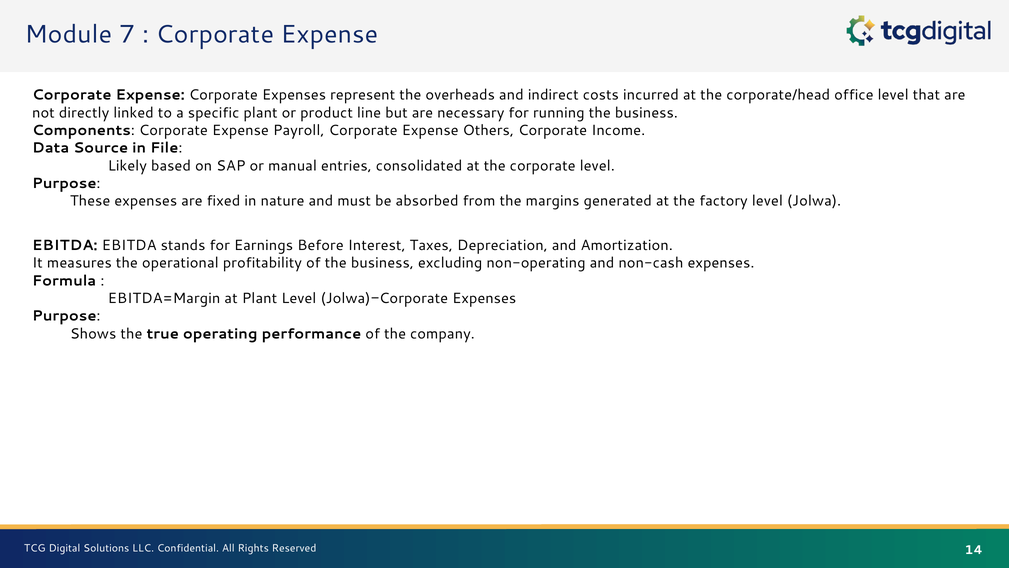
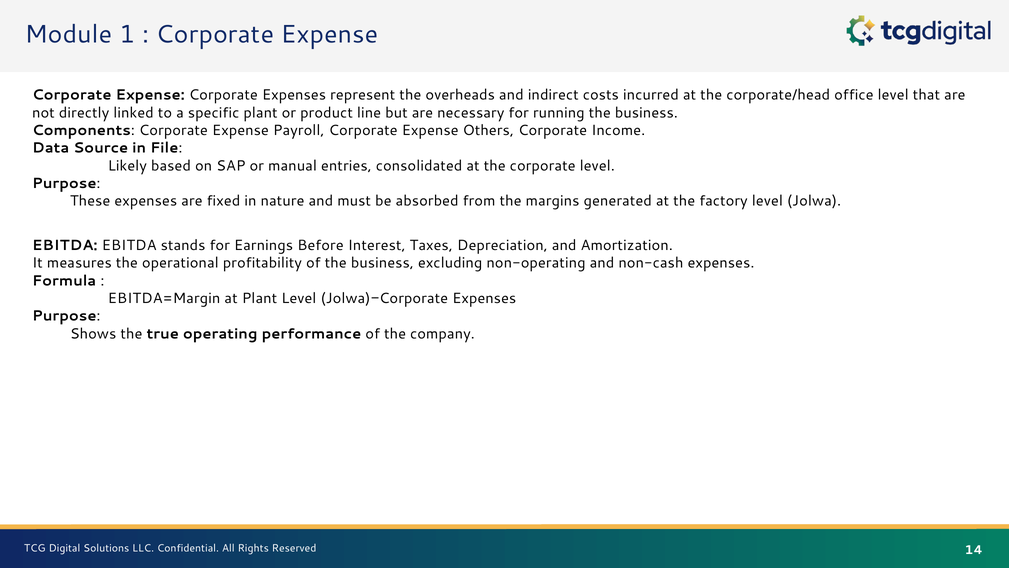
7: 7 -> 1 (127, 34)
